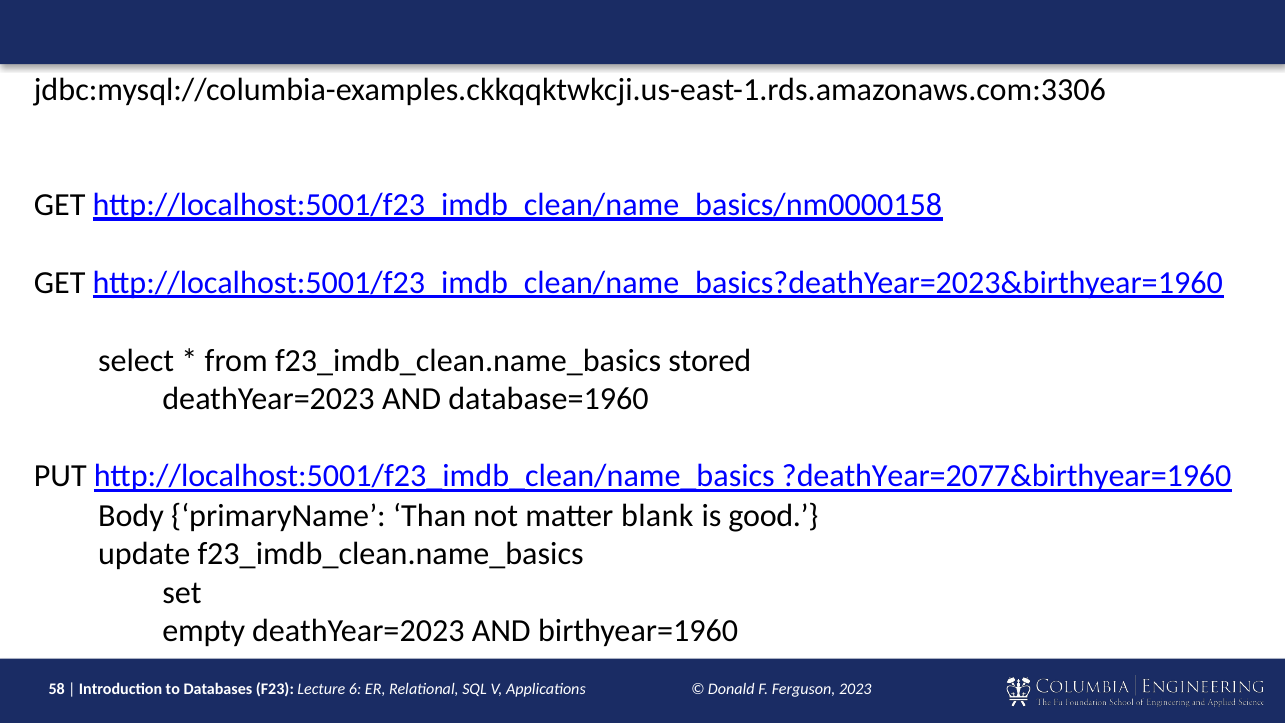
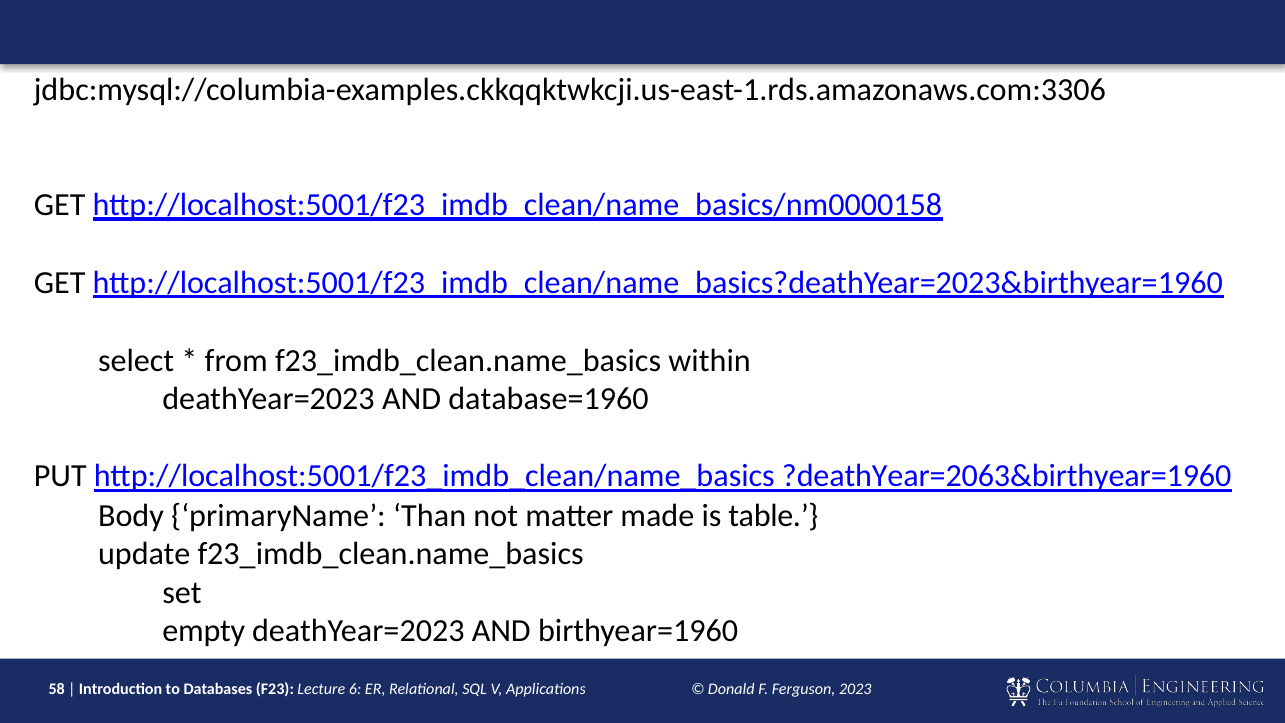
stored: stored -> within (710, 361)
?deathYear=2077&birthyear=1960: ?deathYear=2077&birthyear=1960 -> ?deathYear=2063&birthyear=1960 (1007, 476)
blank: blank -> made (657, 515)
good: good -> table (773, 515)
